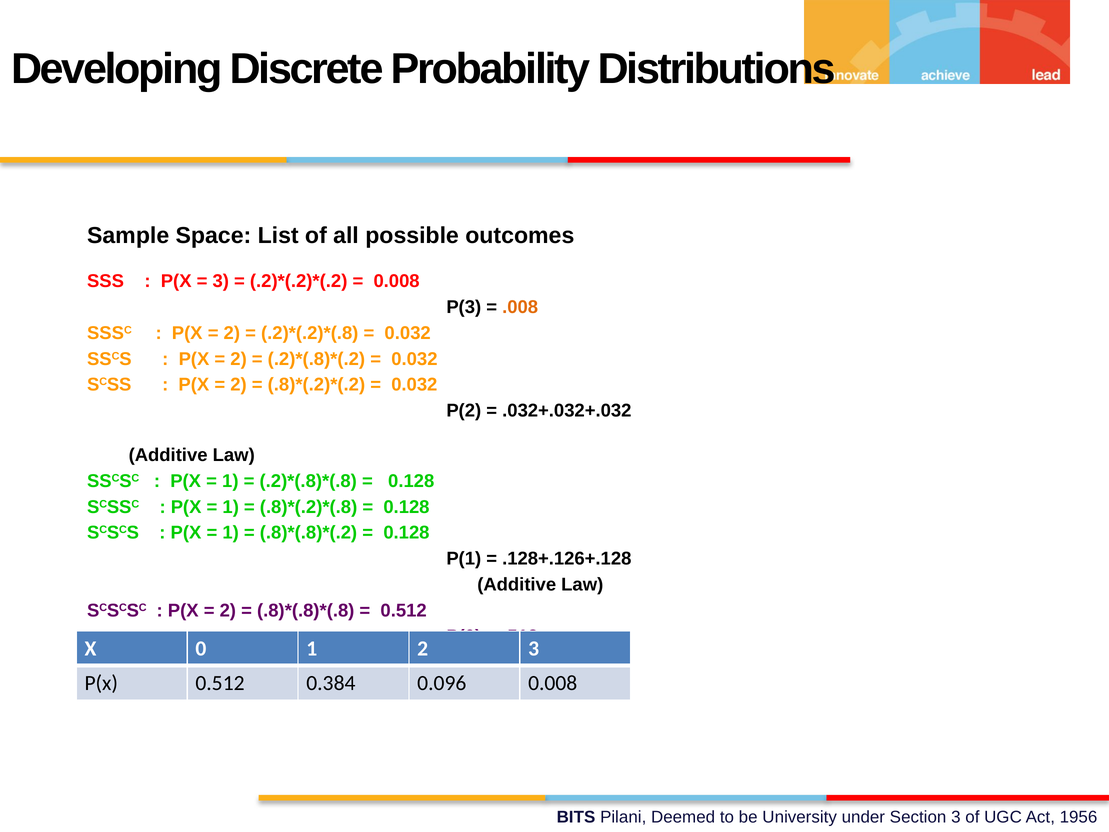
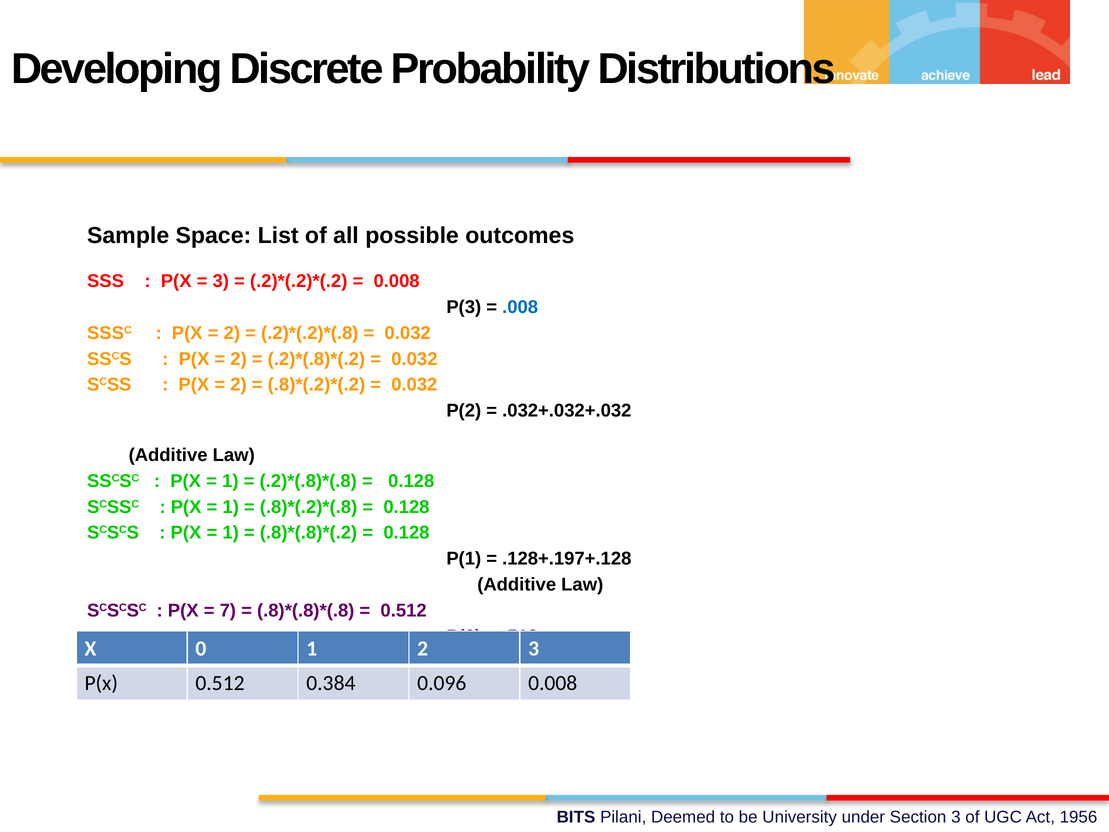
.008 colour: orange -> blue (520, 307)
.128+.126+.128: .128+.126+.128 -> .128+.197+.128 (567, 559)
2: 2 -> 7 (228, 610)
